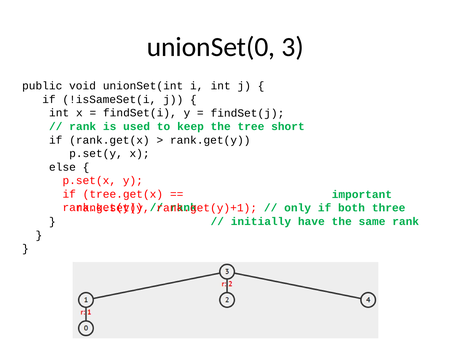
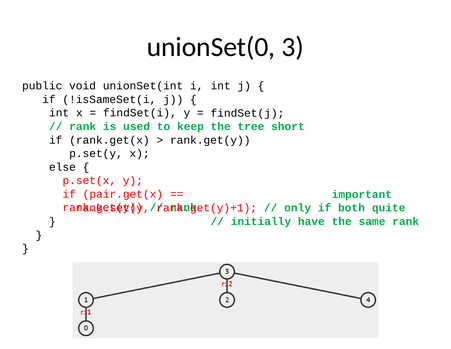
tree.get(x: tree.get(x -> pair.get(x (123, 194)
three: three -> quite (389, 208)
